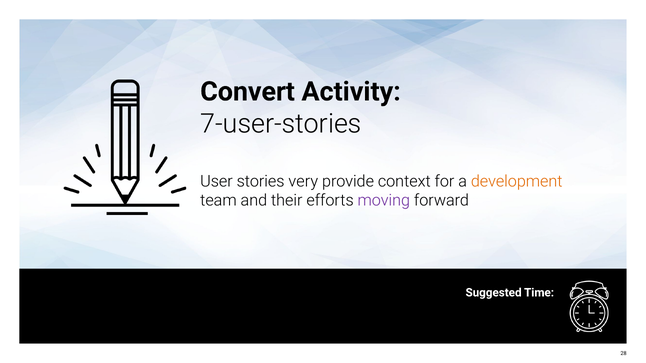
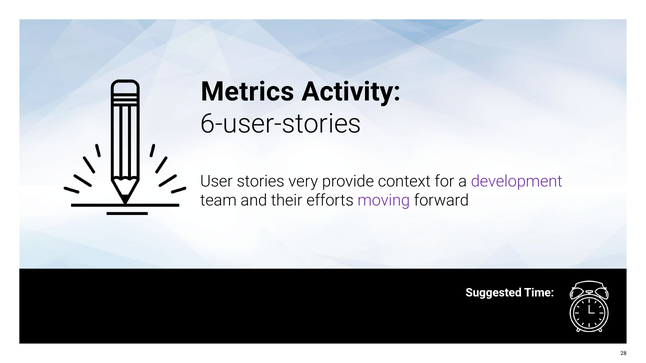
Convert: Convert -> Metrics (247, 92)
7-user-stories: 7-user-stories -> 6-user-stories (281, 124)
development colour: orange -> purple (517, 181)
